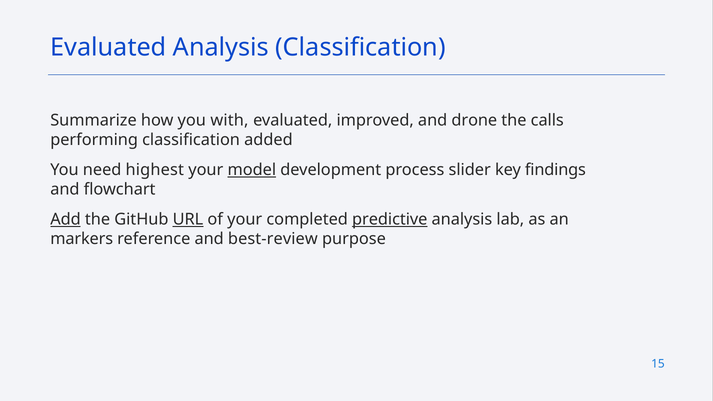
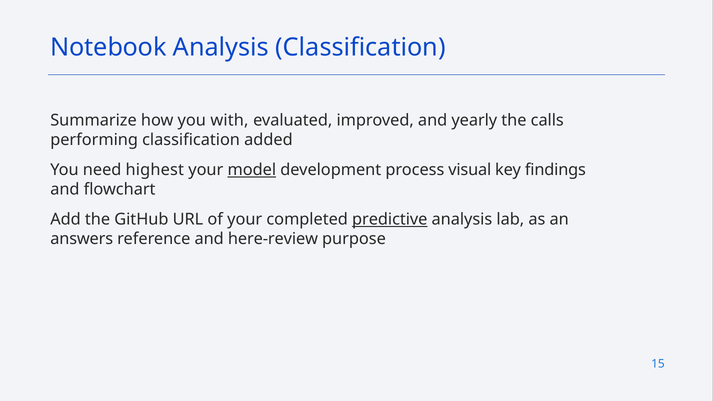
Evaluated: Evaluated -> Notebook (108, 48)
drone: drone -> yearly (474, 120)
slider: slider -> visual (470, 170)
Add underline: present -> none (66, 219)
URL underline: present -> none (188, 219)
markers: markers -> answers (82, 239)
best-review: best-review -> here-review (273, 239)
